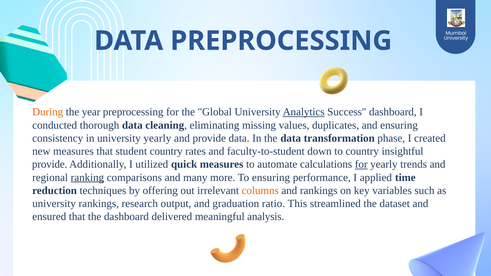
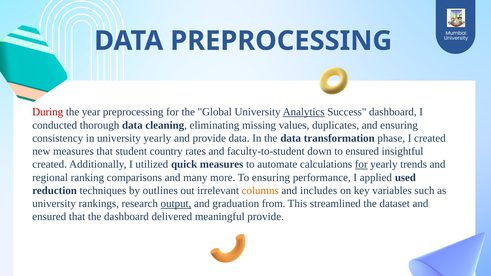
During colour: orange -> red (48, 112)
to country: country -> ensured (362, 151)
provide: provide -> created (50, 164)
ranking underline: present -> none (87, 178)
time: time -> used (405, 178)
offering: offering -> outlines (160, 191)
and rankings: rankings -> includes (319, 191)
output underline: none -> present (176, 204)
ratio: ratio -> from (274, 204)
meaningful analysis: analysis -> provide (266, 217)
